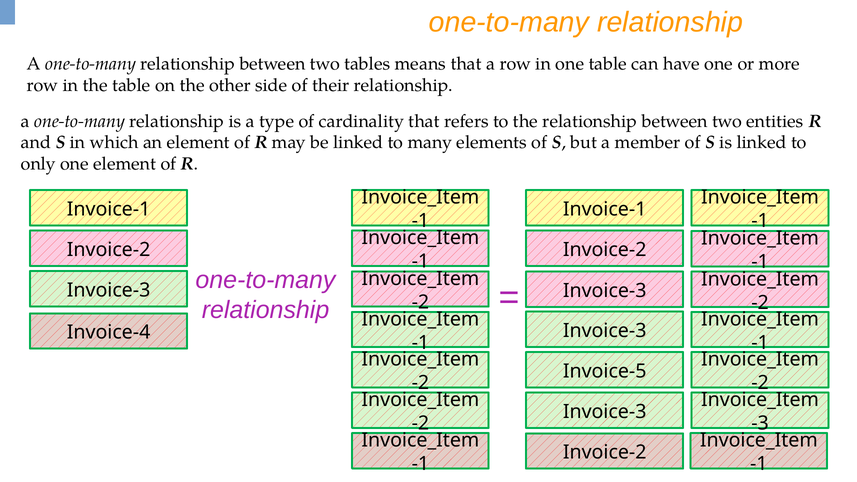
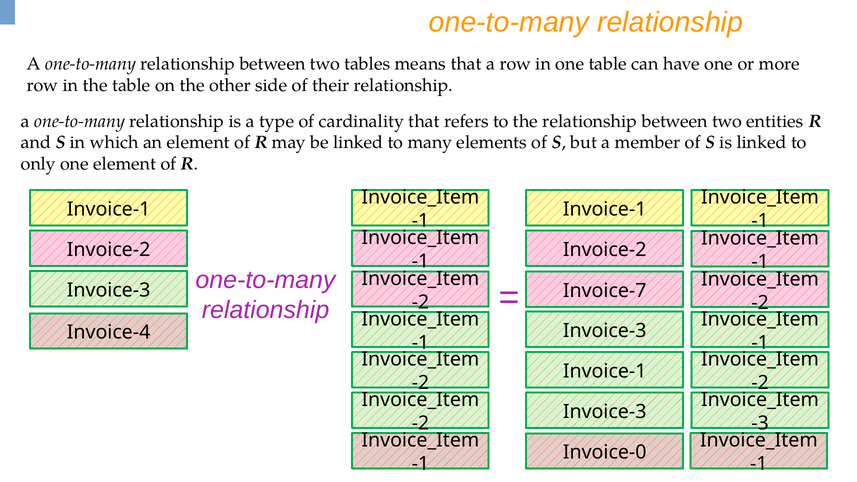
Invoice-3: Invoice-3 -> Invoice-7 (605, 291)
Invoice-5: Invoice-5 -> Invoice-1 (605, 371)
Invoice-2: Invoice-2 -> Invoice-0 (605, 452)
